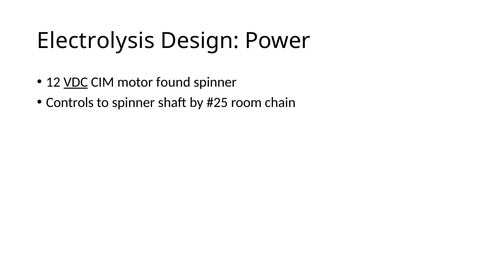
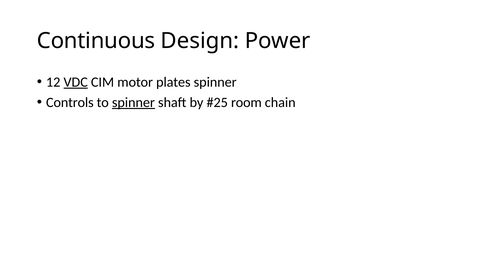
Electrolysis: Electrolysis -> Continuous (96, 41)
found: found -> plates (173, 82)
spinner underline: none -> present (133, 102)
